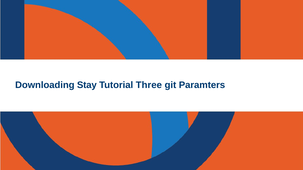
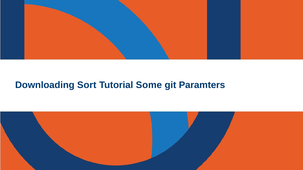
Stay: Stay -> Sort (87, 85)
Three: Three -> Some (149, 85)
